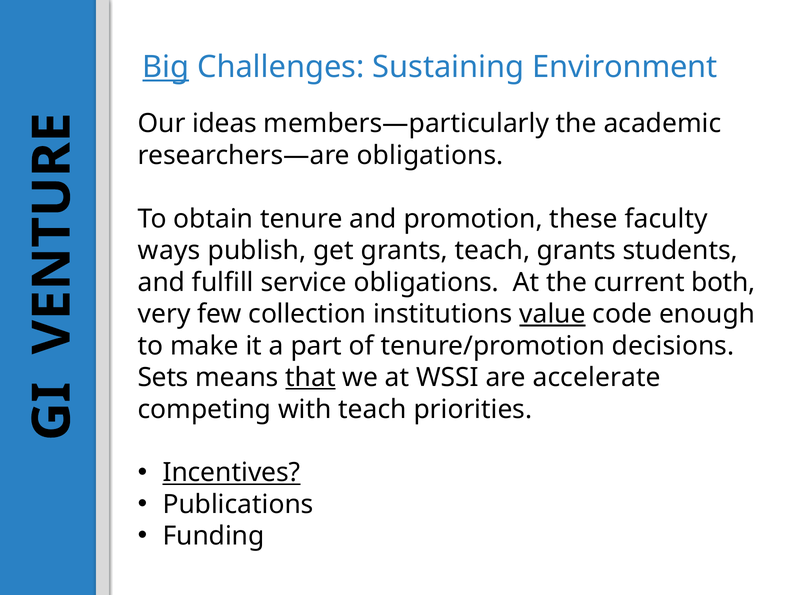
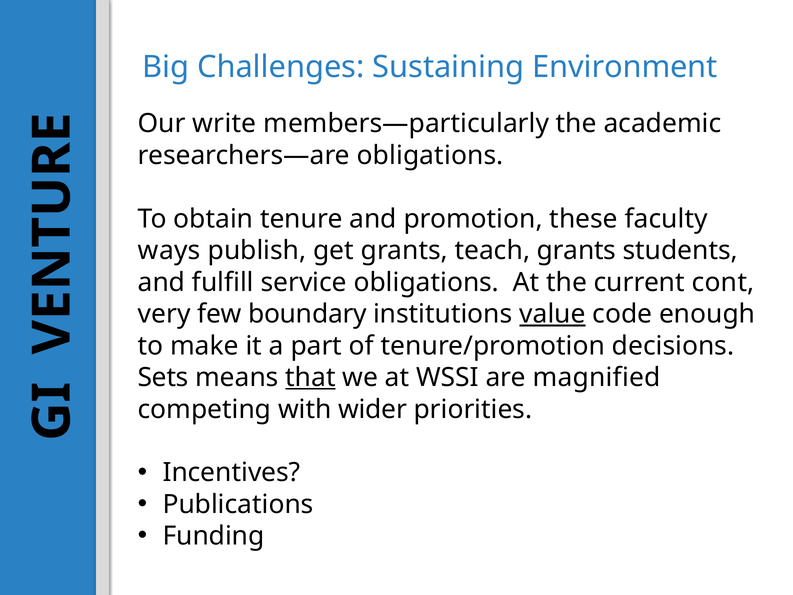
Big underline: present -> none (166, 67)
ideas: ideas -> write (224, 124)
both: both -> cont (723, 282)
collection: collection -> boundary (307, 314)
accelerate: accelerate -> magnified (597, 377)
with teach: teach -> wider (373, 409)
Incentives underline: present -> none (232, 473)
